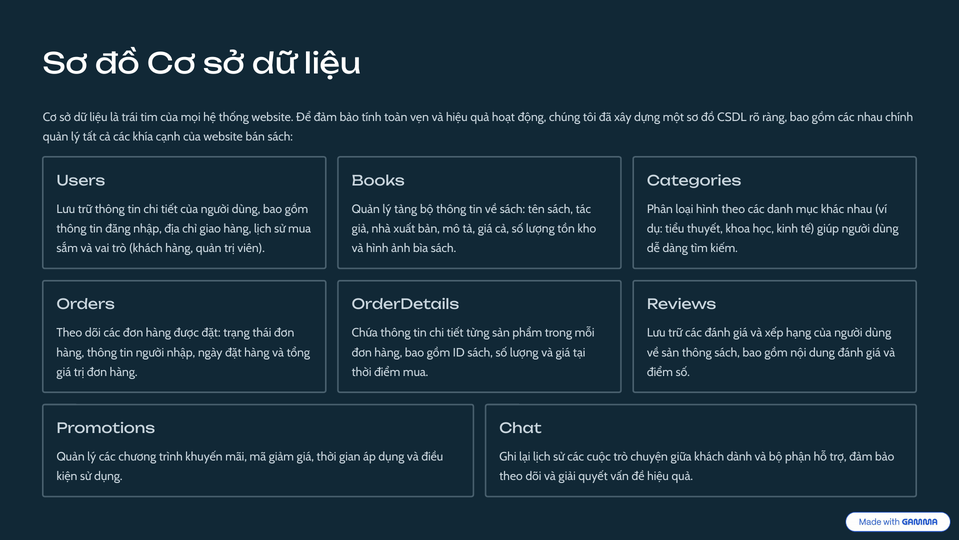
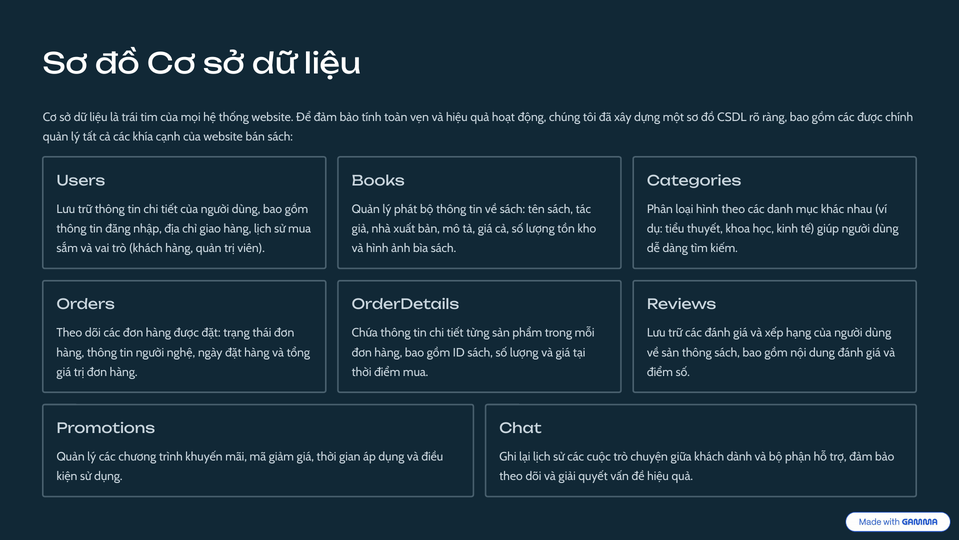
các nhau: nhau -> được (870, 117)
tảng: tảng -> phát (406, 209)
người nhập: nhập -> nghệ (181, 352)
